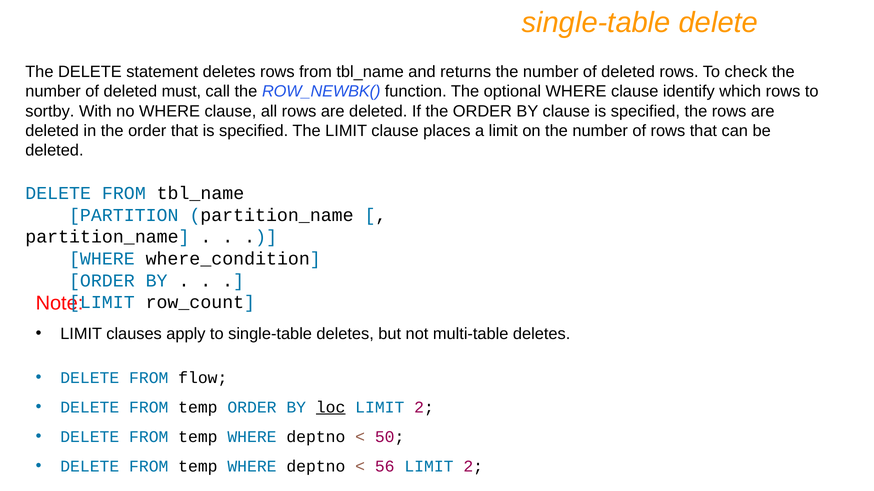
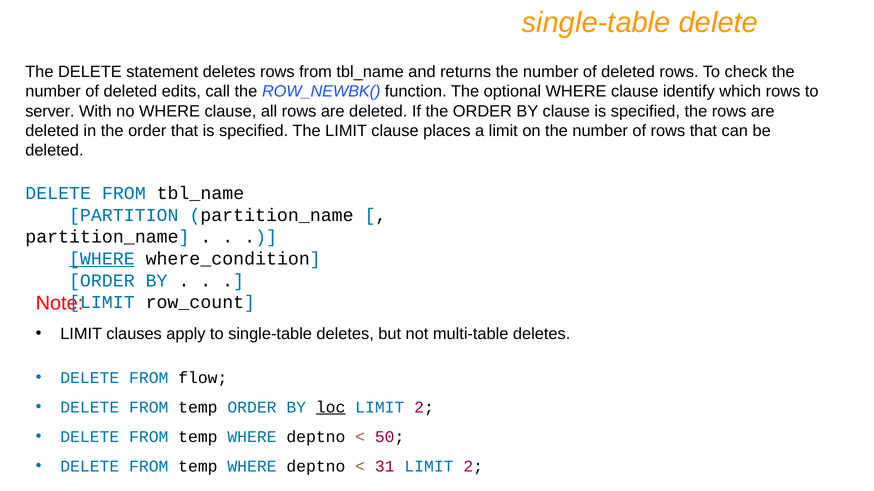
must: must -> edits (181, 92)
sortby: sortby -> server (50, 111)
WHERE underline: none -> present (102, 259)
56: 56 -> 31 (385, 467)
